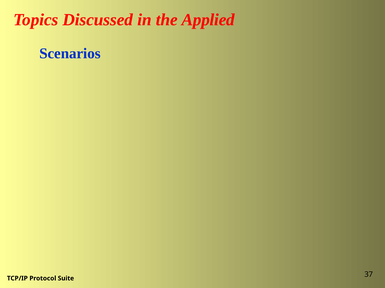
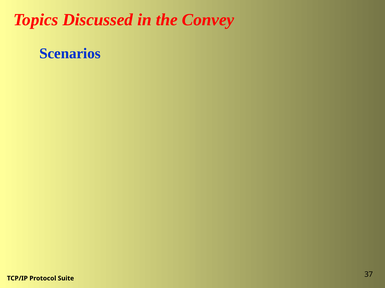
Applied: Applied -> Convey (208, 20)
